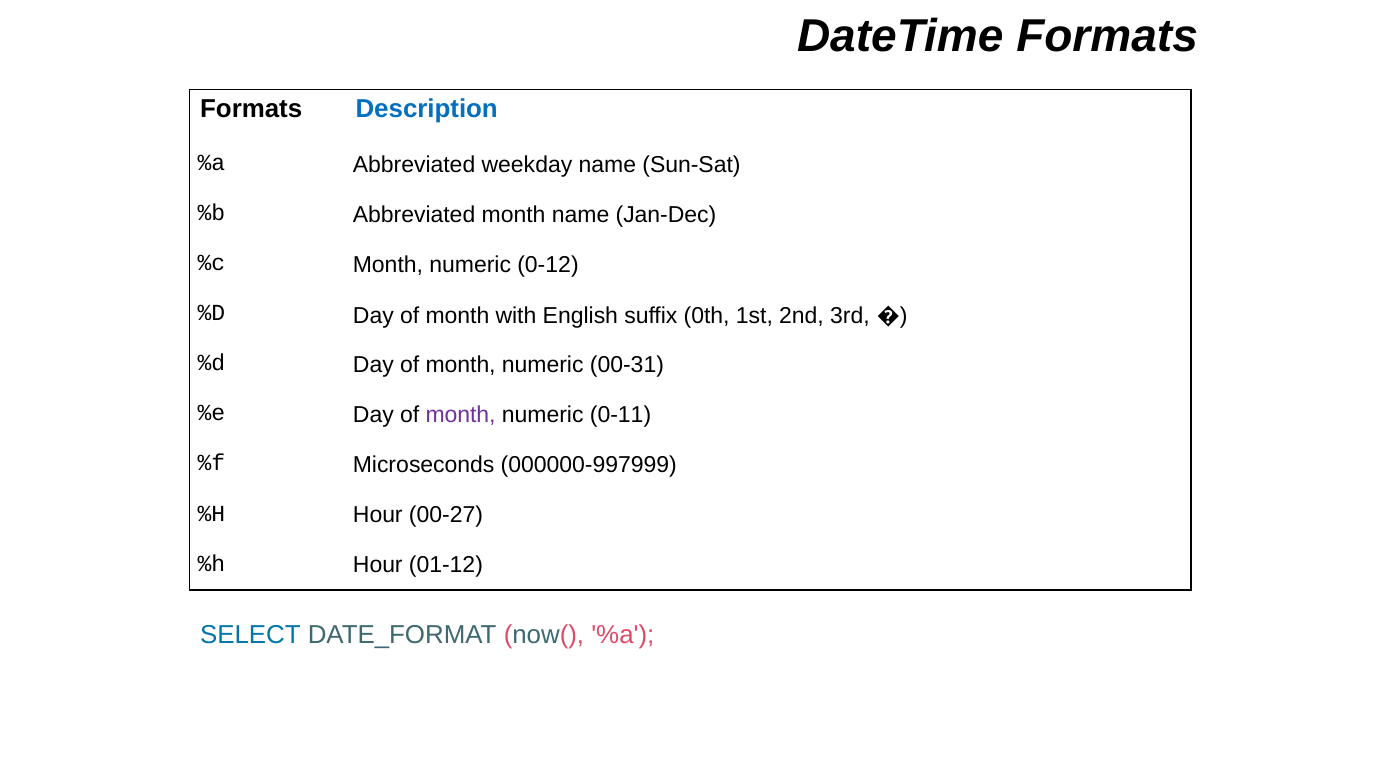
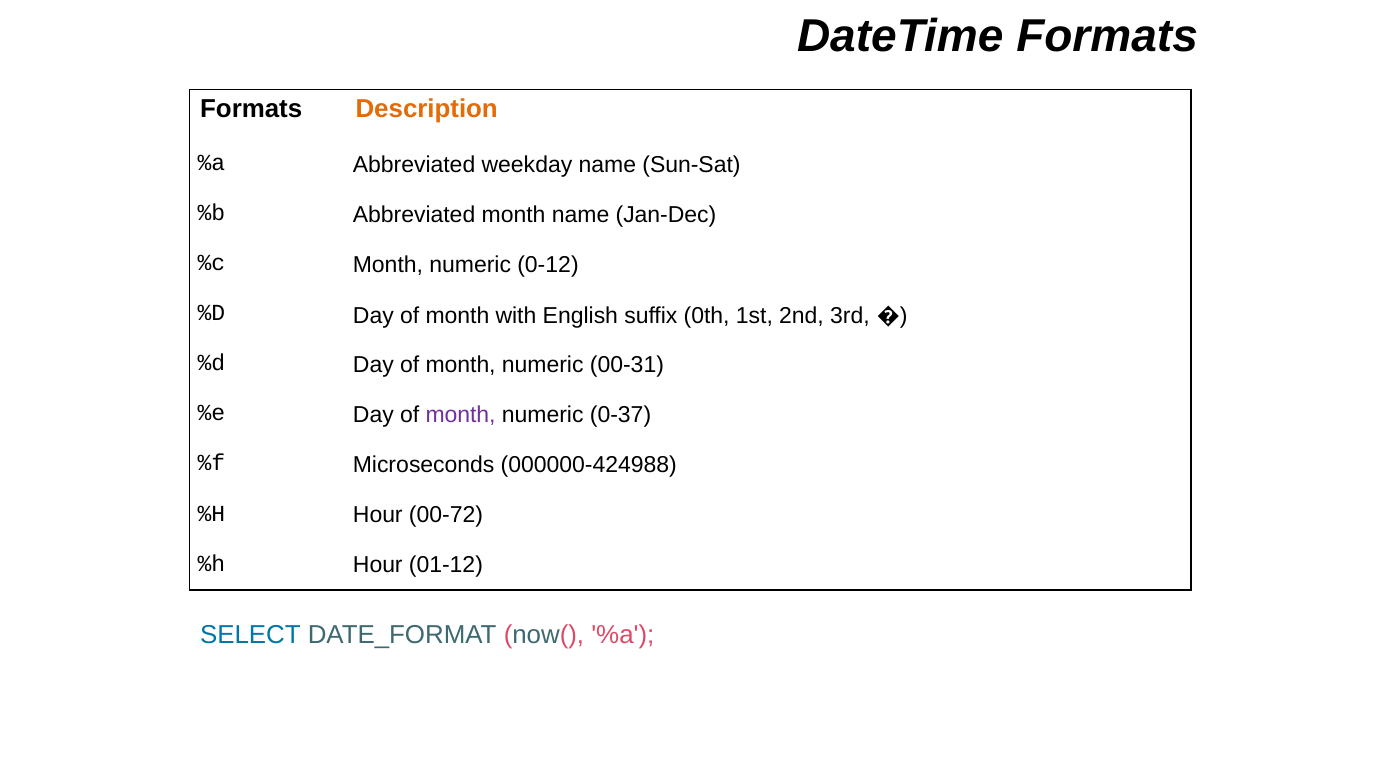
Description colour: blue -> orange (427, 109)
0-11: 0-11 -> 0-37 (621, 415)
000000-997999: 000000-997999 -> 000000-424988 (589, 465)
00-27: 00-27 -> 00-72 (446, 515)
